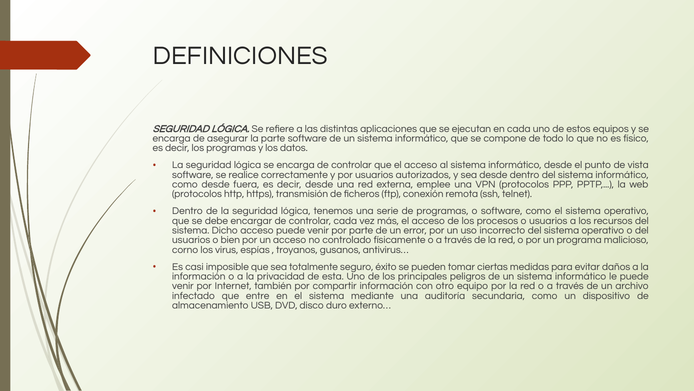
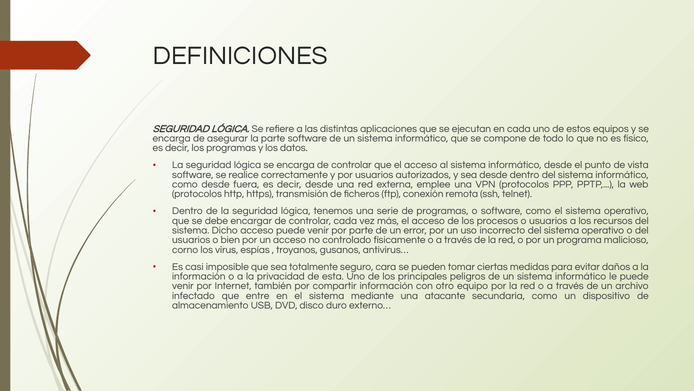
éxito: éxito -> cara (386, 266)
auditoría: auditoría -> atacante (445, 295)
